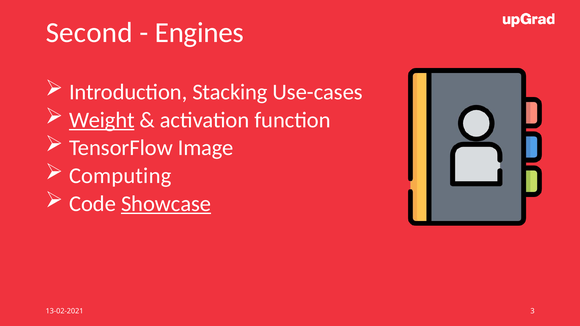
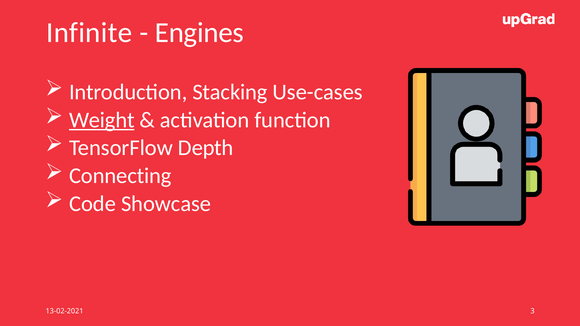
Second: Second -> Infinite (89, 33)
Image: Image -> Depth (206, 148)
Computing: Computing -> Connecting (120, 176)
Showcase underline: present -> none (166, 204)
